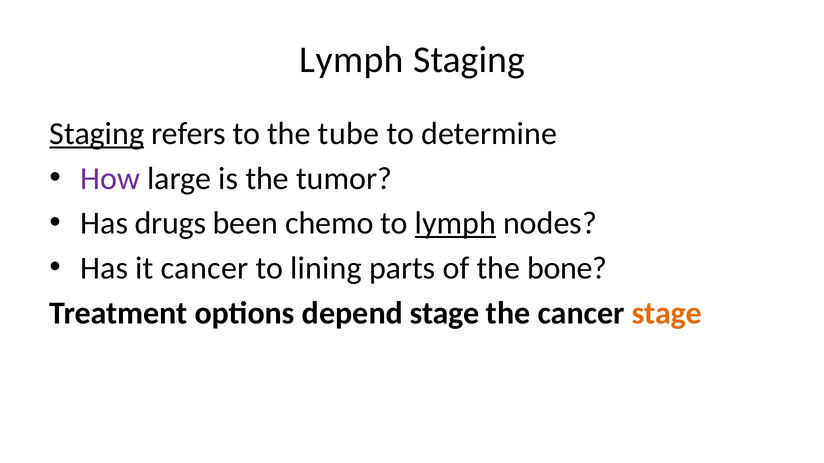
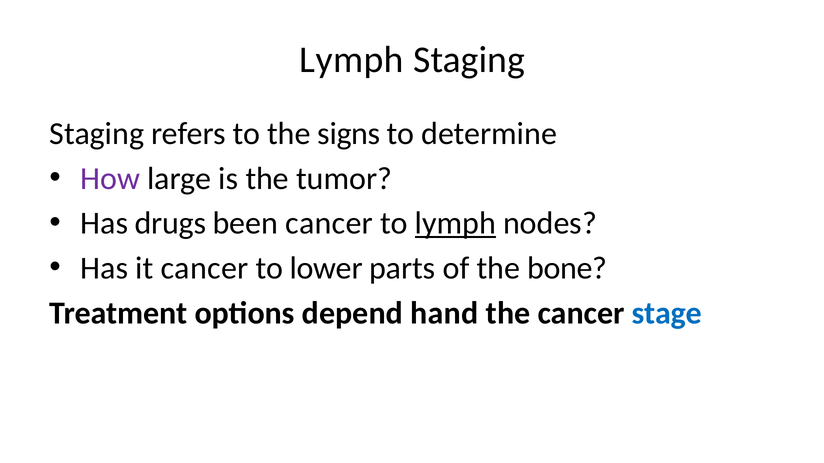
Staging underline: present -> none (97, 134)
tube: tube -> signs (349, 134)
been chemo: chemo -> cancer (329, 224)
lining: lining -> lower (326, 268)
depend stage: stage -> hand (444, 313)
stage colour: orange -> blue (667, 313)
